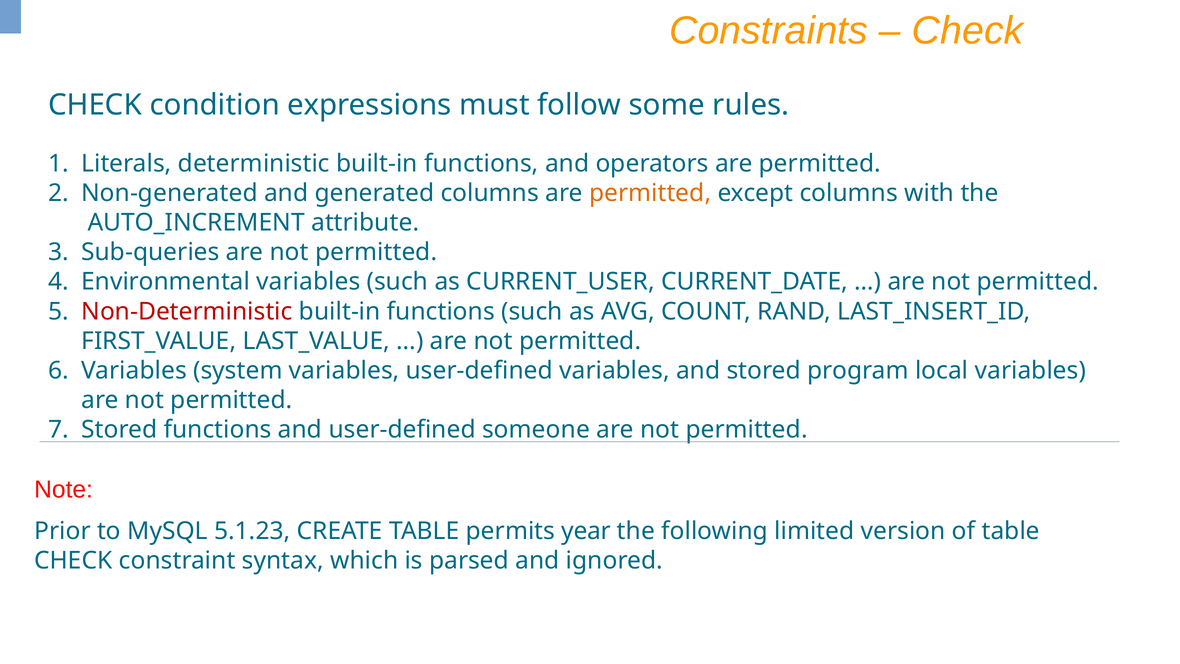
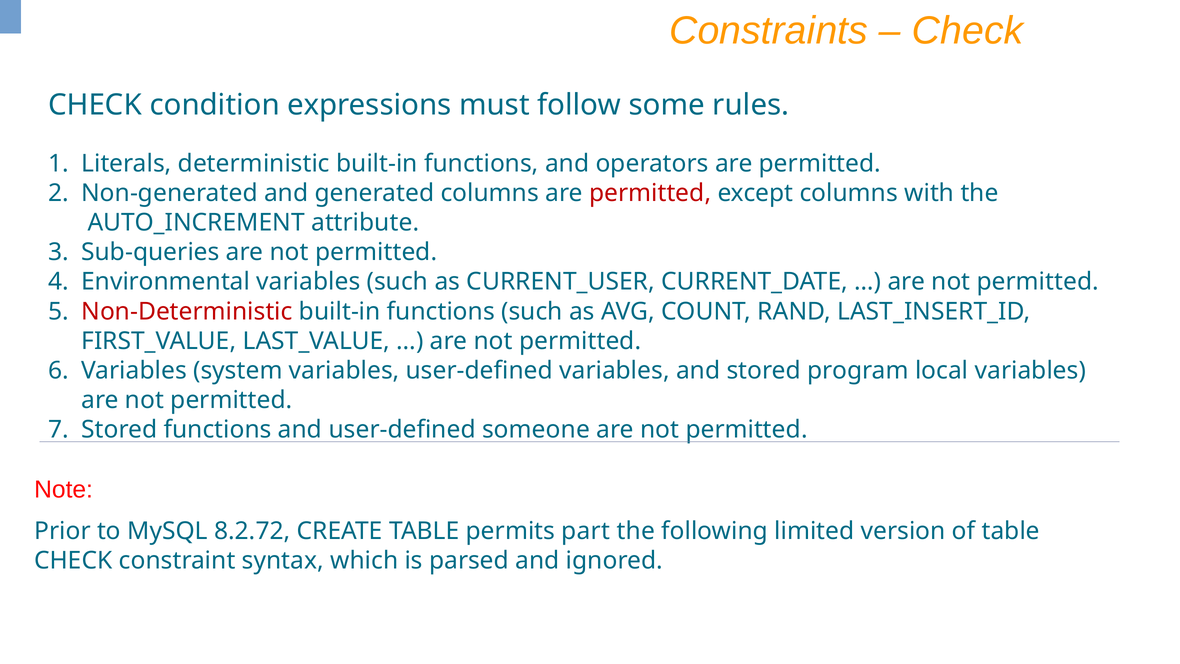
permitted colour: orange -> red (650, 193)
5.1.23: 5.1.23 -> 8.2.72 (252, 531)
year: year -> part (586, 531)
